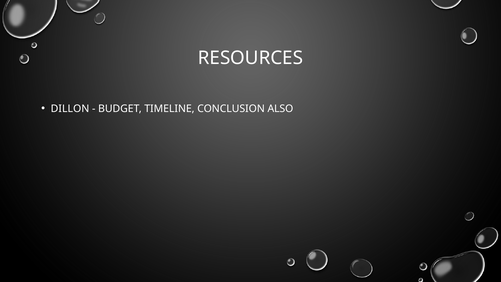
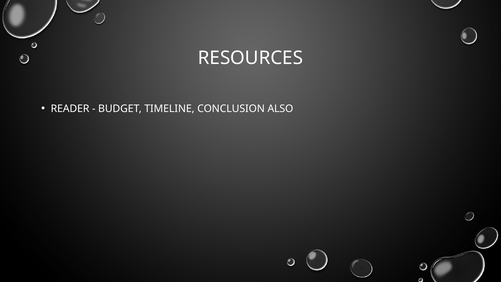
DILLON: DILLON -> READER (70, 109)
